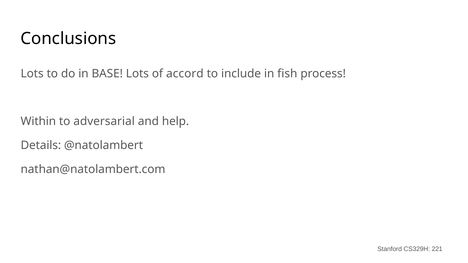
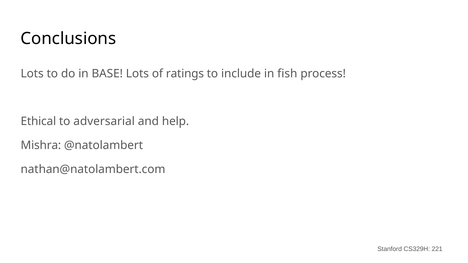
accord: accord -> ratings (185, 74)
Within: Within -> Ethical (38, 121)
Details: Details -> Mishra (41, 145)
